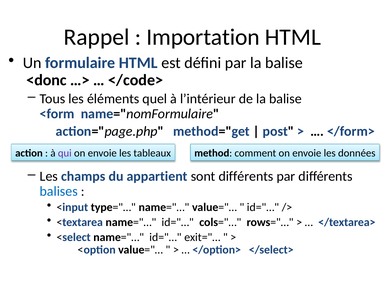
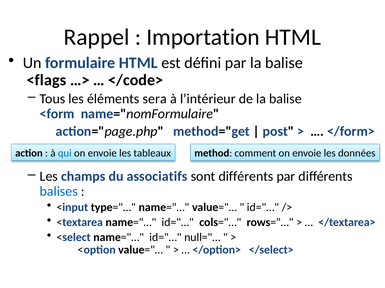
<donc: <donc -> <flags (46, 80)
quel: quel -> sera (155, 99)
qui colour: purple -> blue (65, 153)
appartient: appartient -> associatifs (157, 177)
exit="…: exit="… -> null="… (202, 238)
